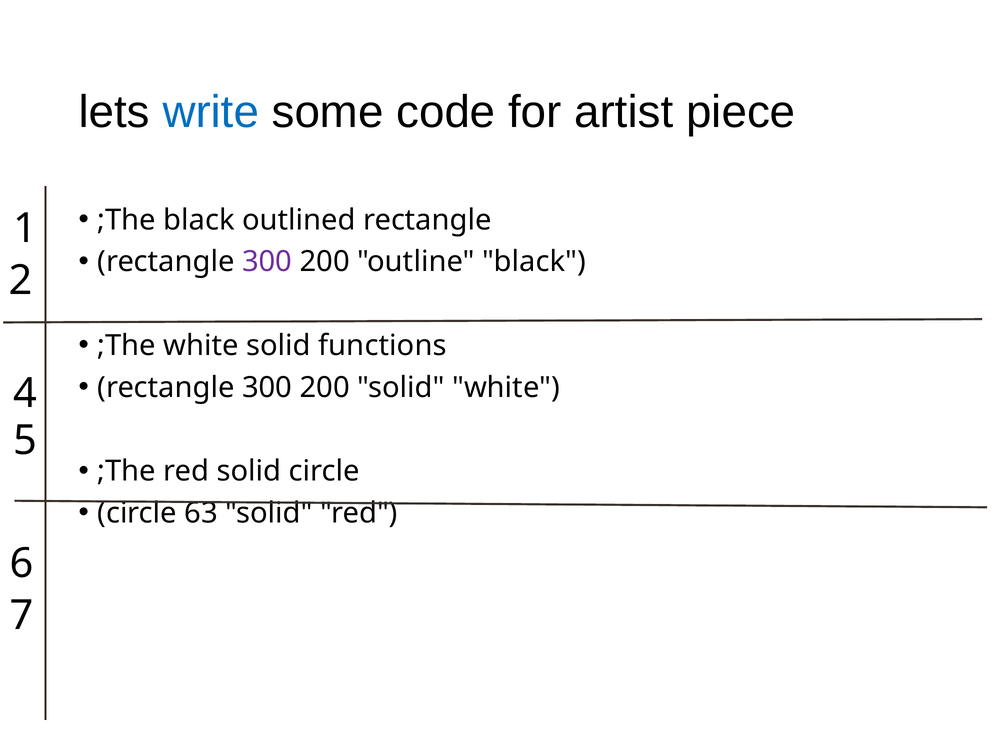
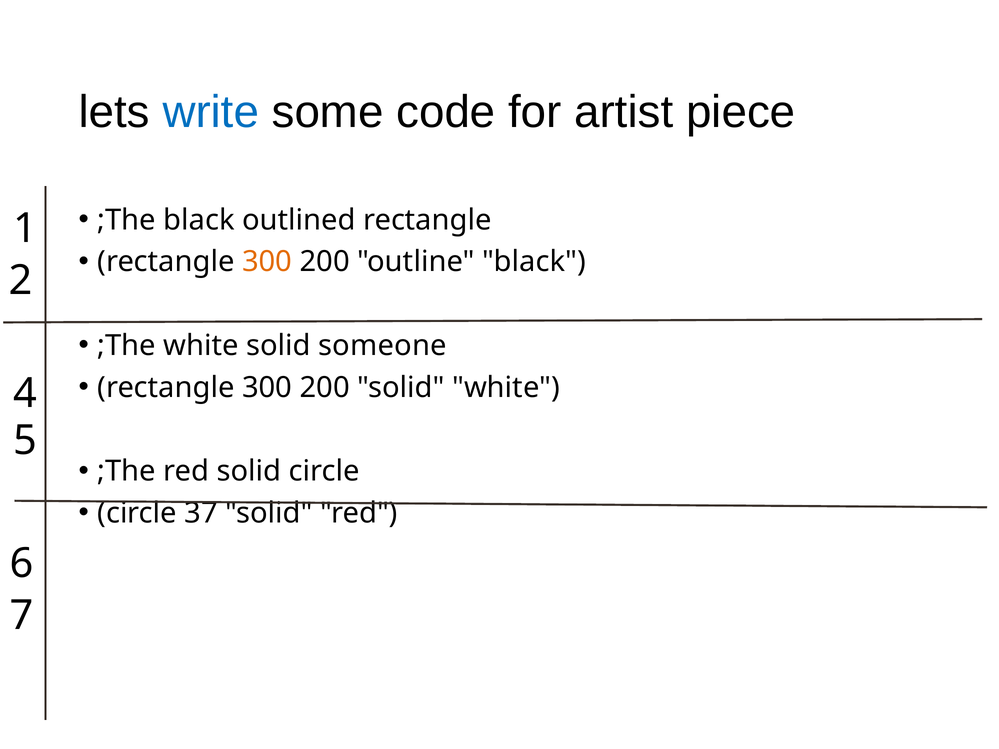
300 colour: purple -> orange (267, 262)
functions: functions -> someone (382, 346)
63: 63 -> 37 (201, 513)
